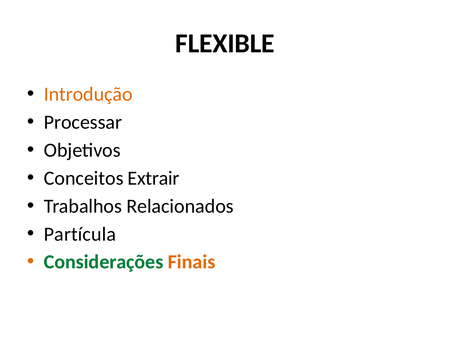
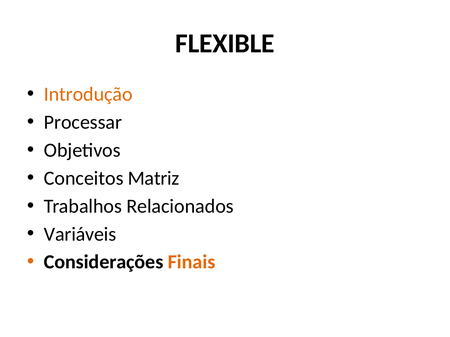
Extrair: Extrair -> Matriz (154, 178)
Partícula: Partícula -> Variáveis (80, 234)
Considerações colour: green -> black (104, 262)
